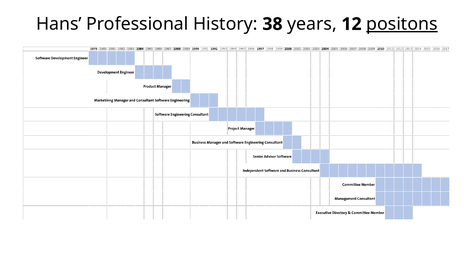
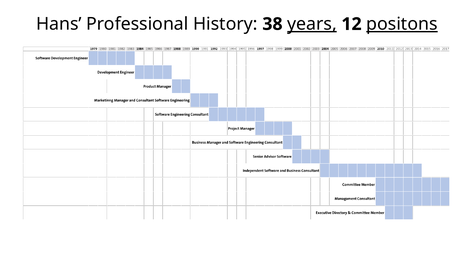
years underline: none -> present (312, 24)
